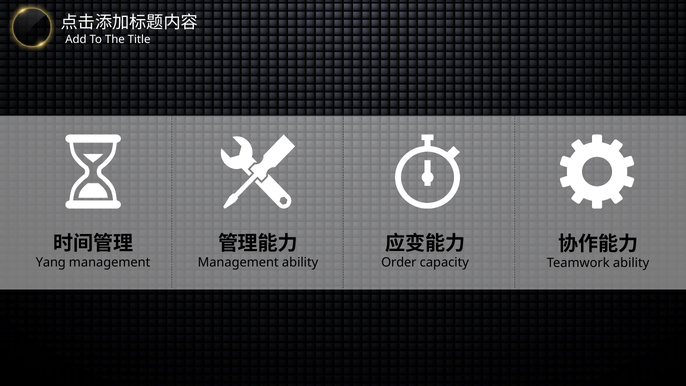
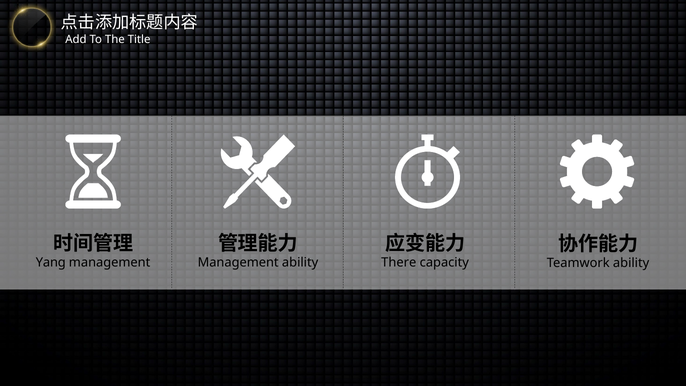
Order: Order -> There (399, 263)
